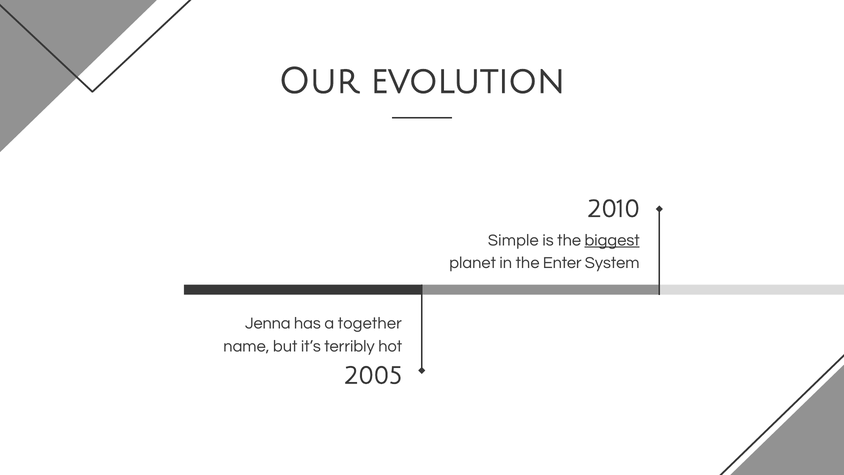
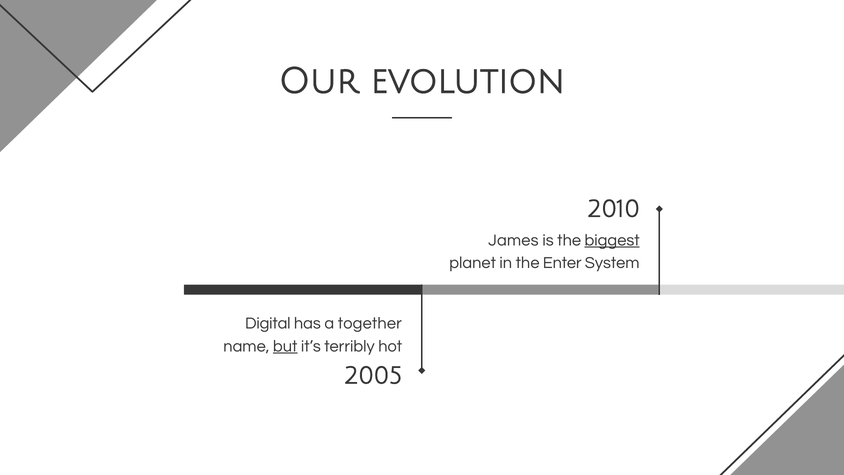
Simple: Simple -> James (513, 240)
Jenna: Jenna -> Digital (268, 323)
but underline: none -> present (285, 346)
